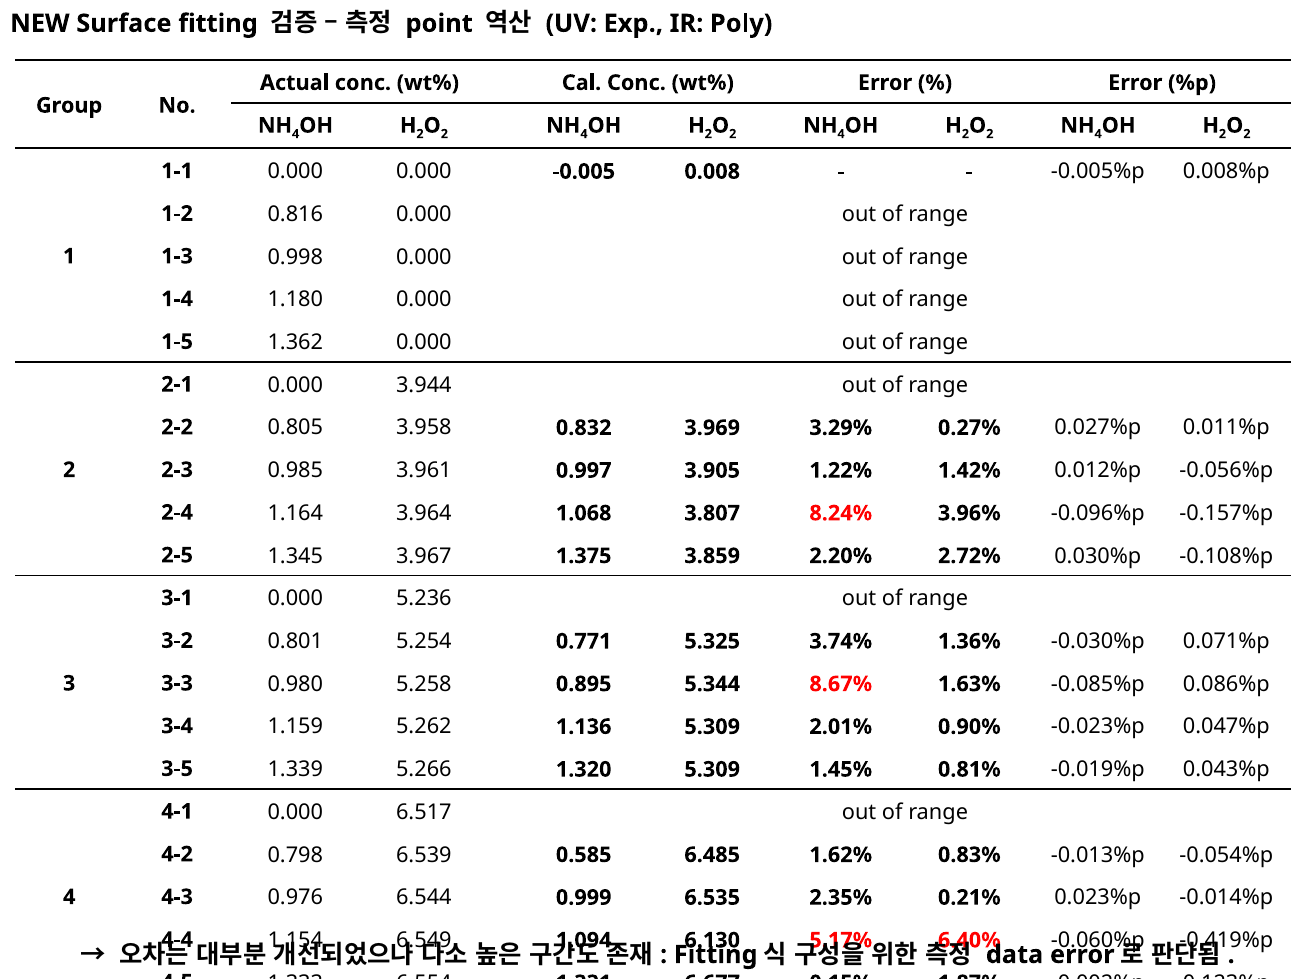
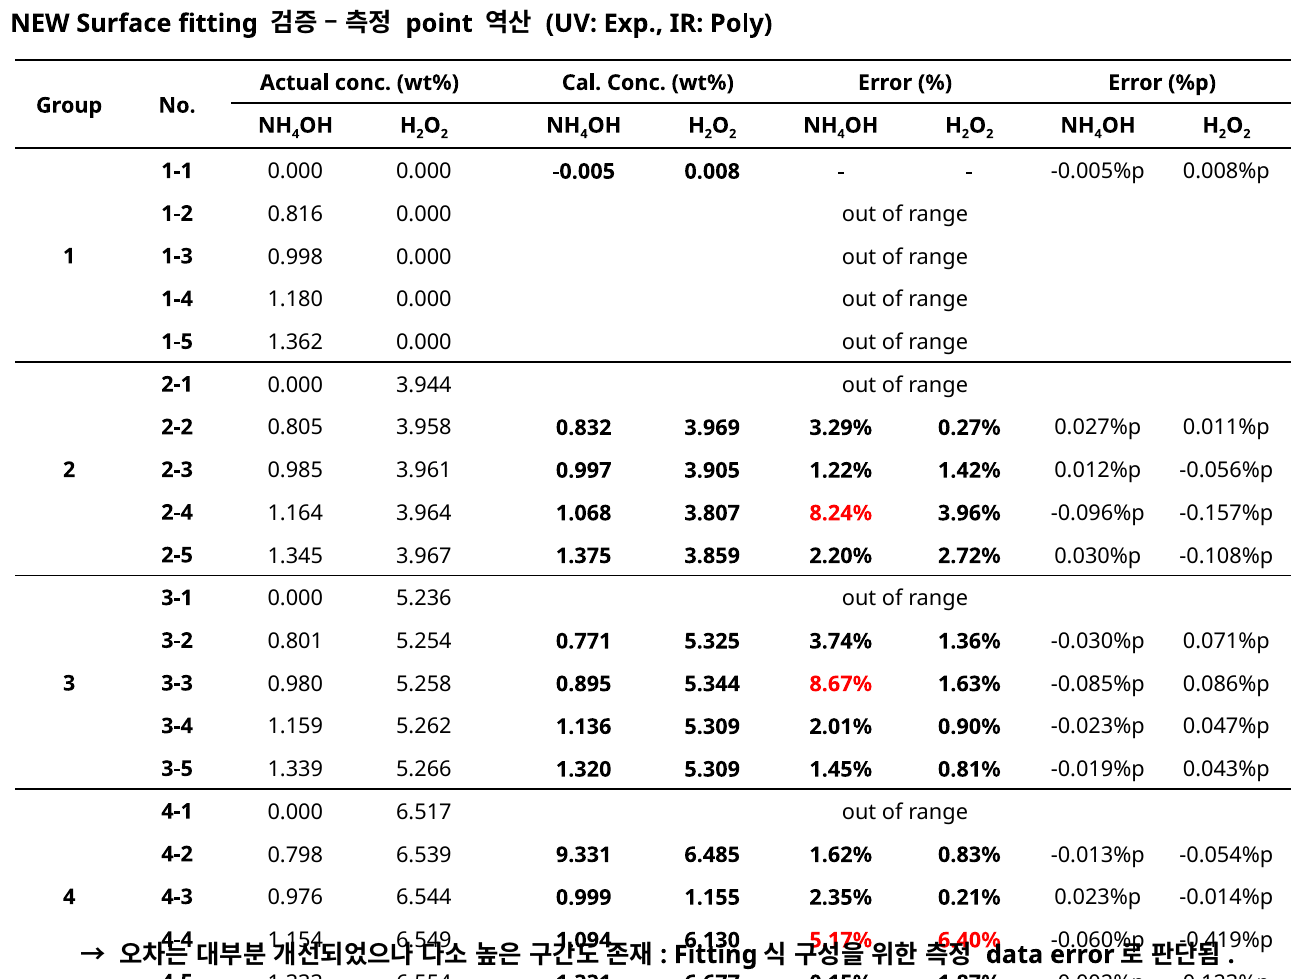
0.585: 0.585 -> 9.331 (584, 855)
6.535: 6.535 -> 1.155 (712, 898)
